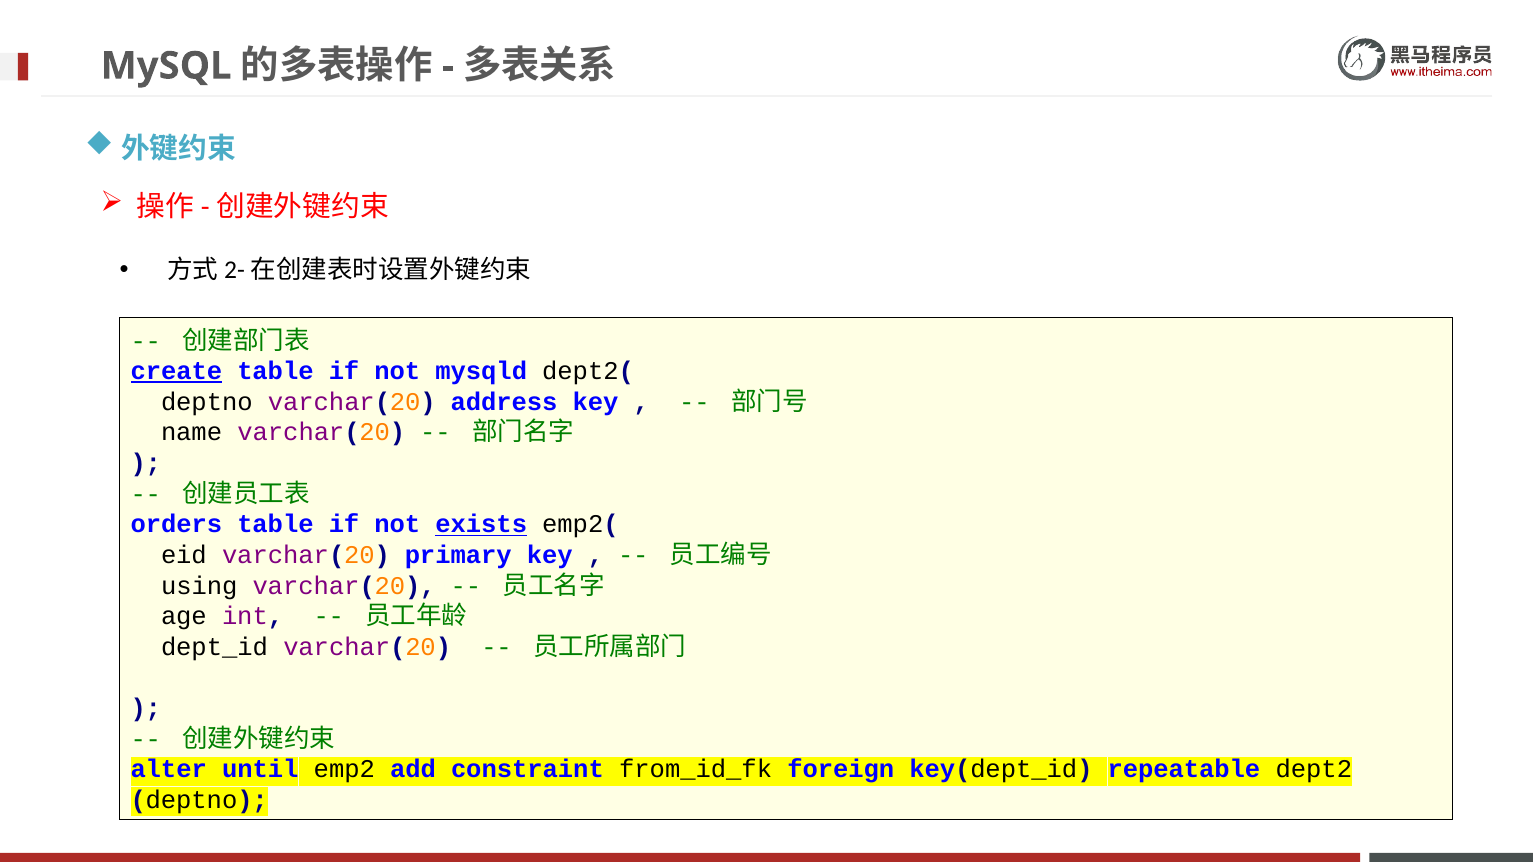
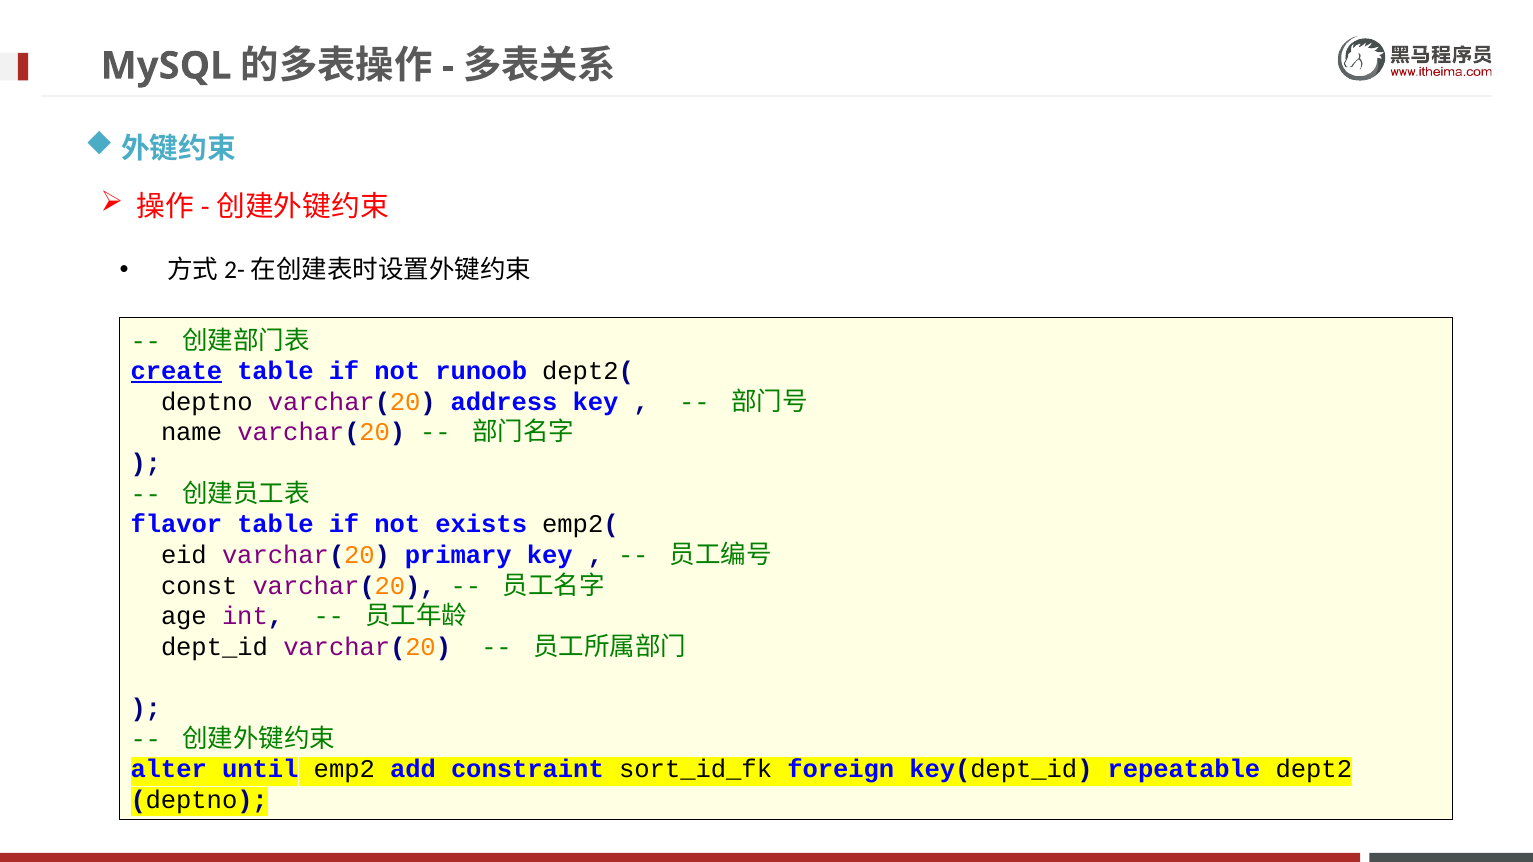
mysqld: mysqld -> runoob (481, 371)
orders: orders -> flavor (176, 525)
exists underline: present -> none (481, 525)
using: using -> const (199, 586)
from_id_fk: from_id_fk -> sort_id_fk (696, 770)
